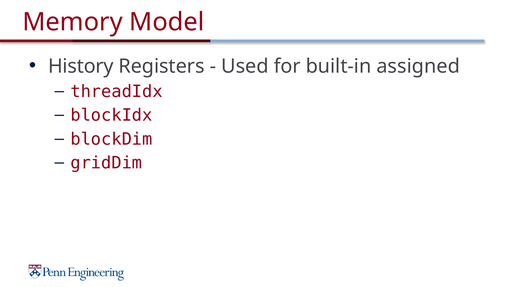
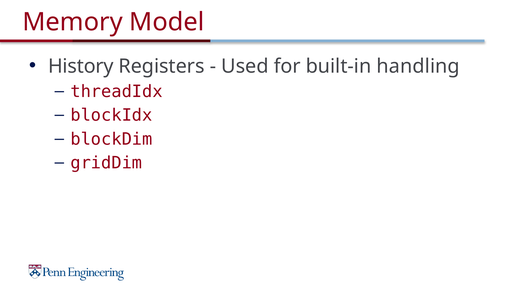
assigned: assigned -> handling (418, 66)
